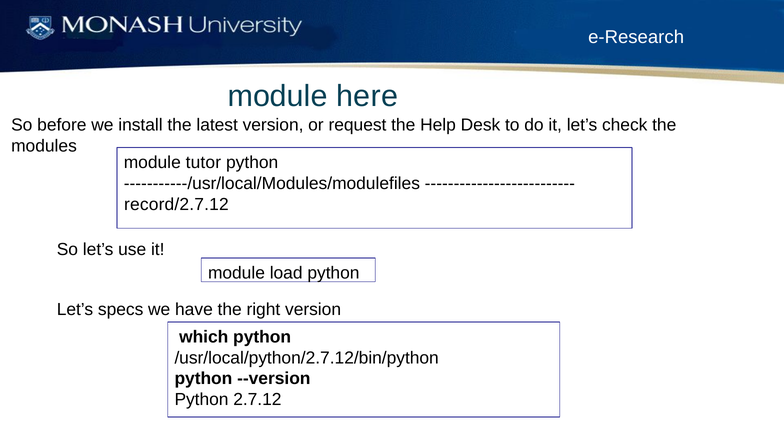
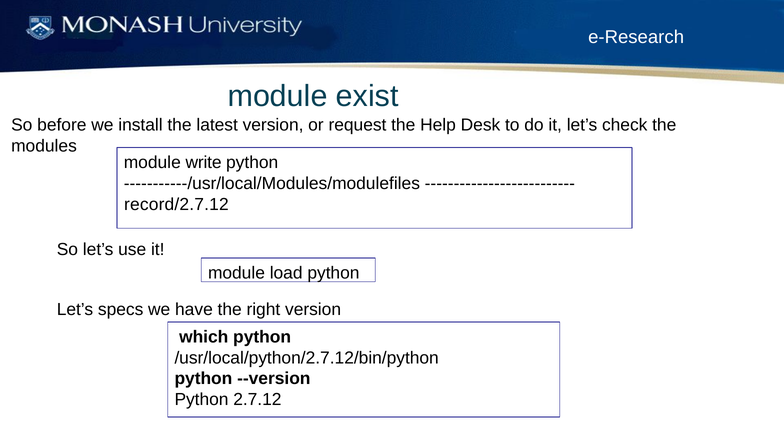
here: here -> exist (367, 96)
tutor: tutor -> write (204, 163)
